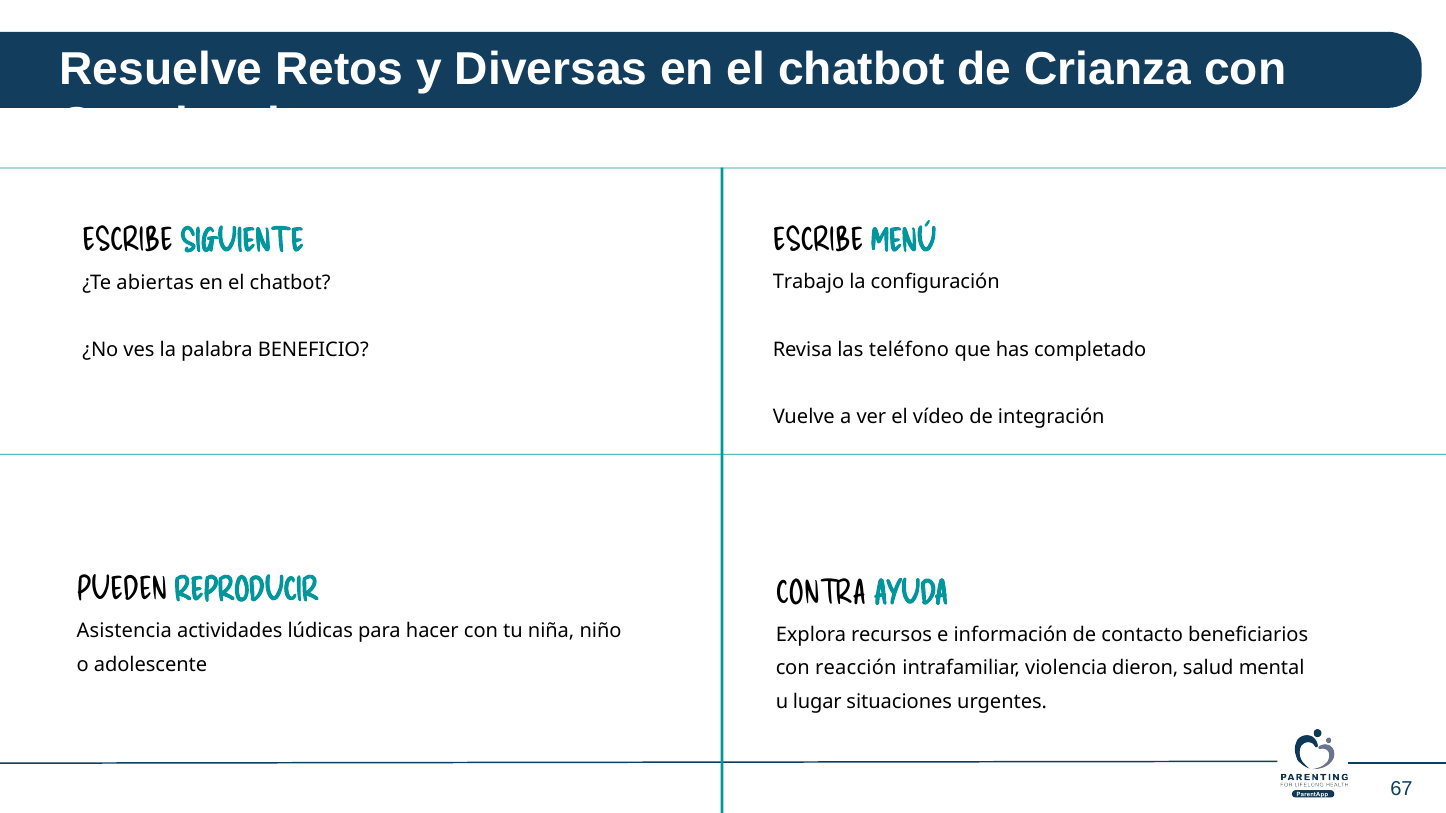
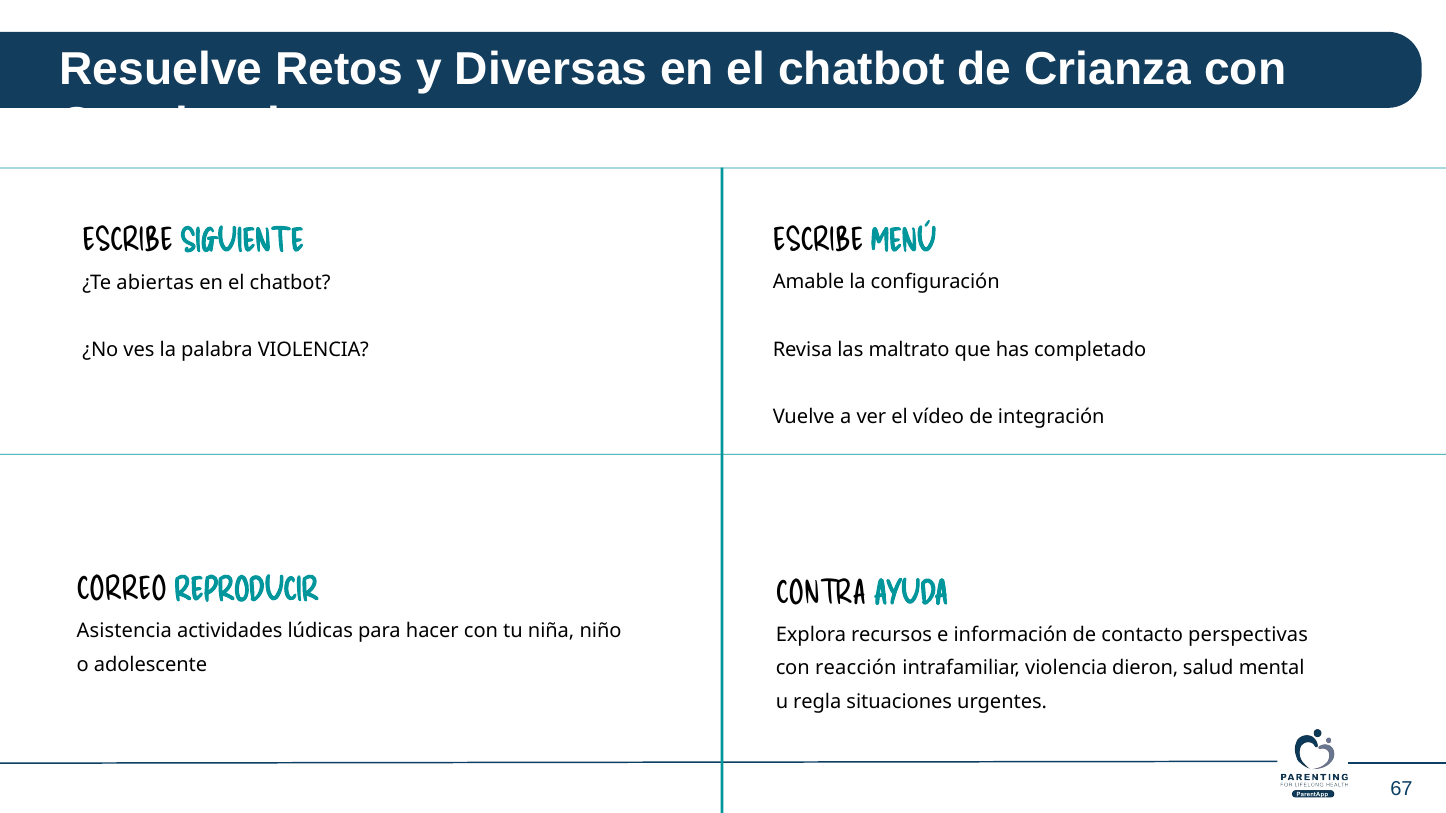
Trabajo: Trabajo -> Amable (809, 282)
palabra BENEFICIO: BENEFICIO -> VIOLENCIA (313, 350)
teléfono: teléfono -> maltrato (909, 350)
PUEDEN: PUEDEN -> CORREO (122, 591)
beneficiarios: beneficiarios -> perspectivas (1248, 635)
lugar: lugar -> regla (817, 702)
